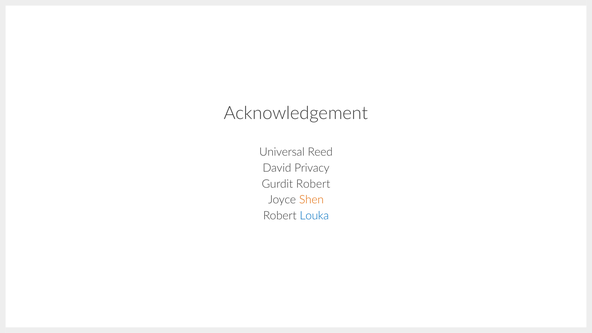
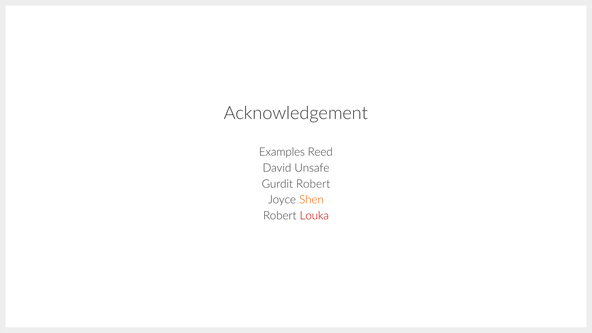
Universal: Universal -> Examples (282, 152)
Privacy: Privacy -> Unsafe (312, 168)
Louka colour: blue -> red (314, 216)
